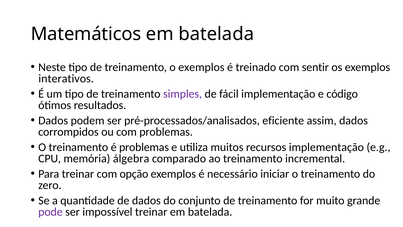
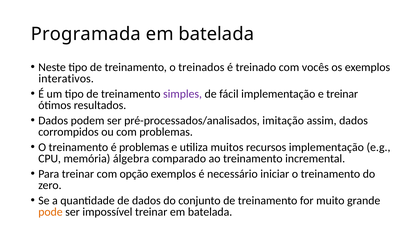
Matemáticos: Matemáticos -> Programada (86, 34)
o exemplos: exemplos -> treinados (201, 67)
sentir: sentir -> vocês (315, 67)
e código: código -> treinar (342, 94)
eficiente: eficiente -> imitação (283, 120)
pode colour: purple -> orange (50, 212)
